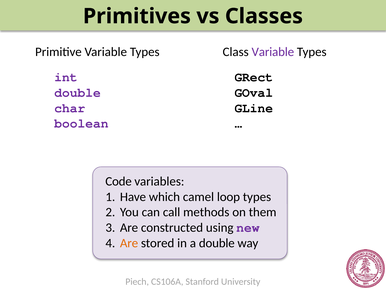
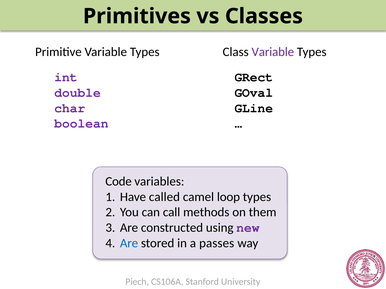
which: which -> called (164, 197)
Are colour: orange -> blue (129, 243)
a double: double -> passes (217, 243)
